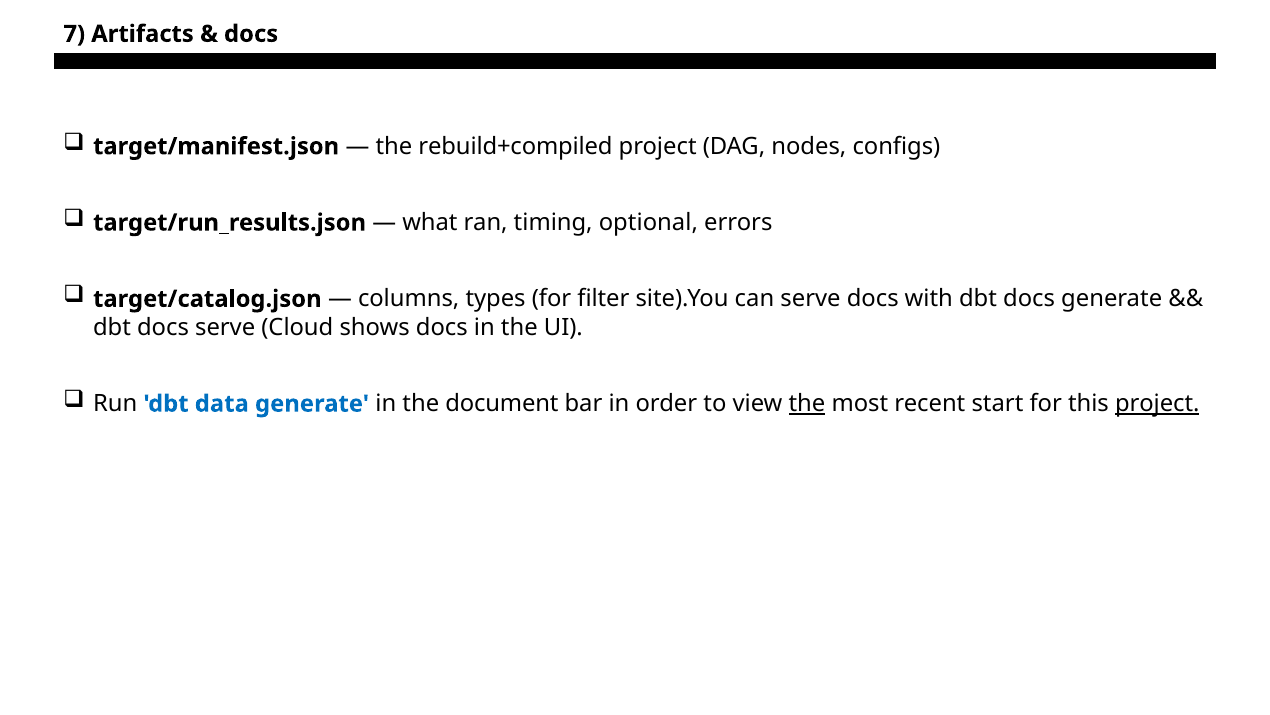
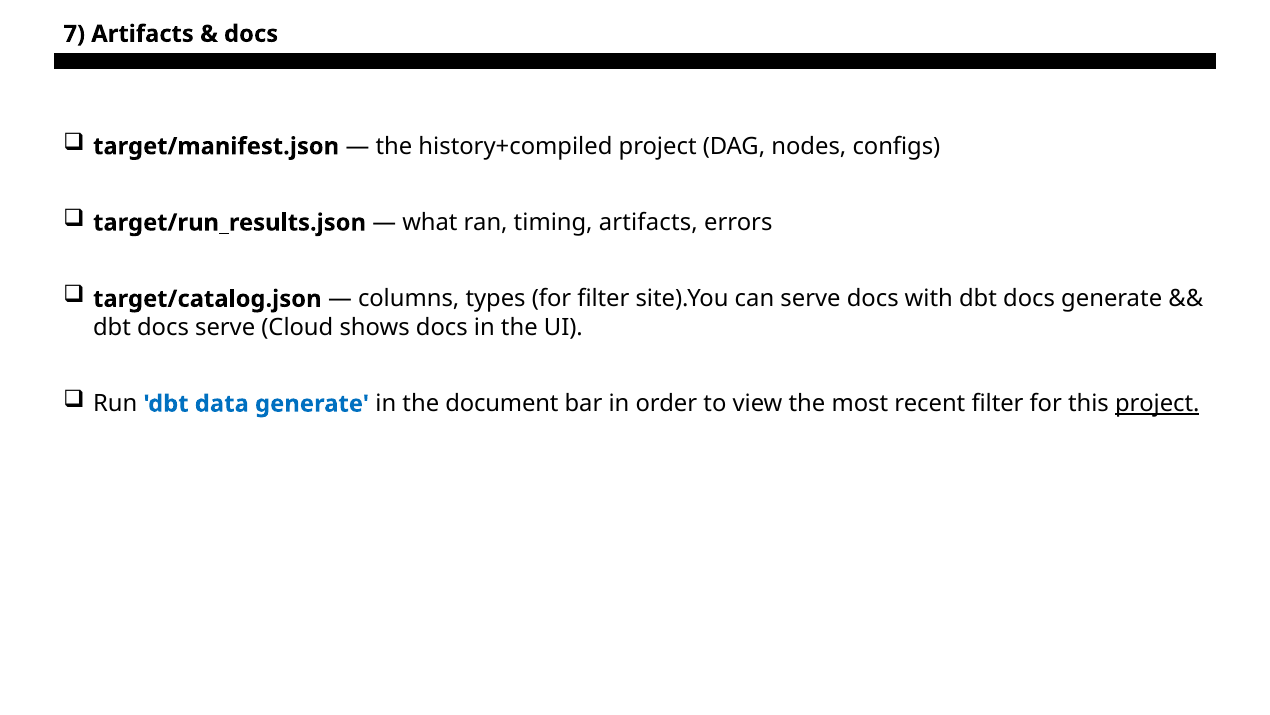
rebuild+compiled: rebuild+compiled -> history+compiled (515, 146)
timing optional: optional -> artifacts (648, 222)
the underline: present -> none (807, 403)
recent start: start -> filter (997, 403)
